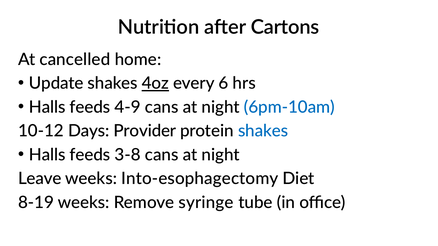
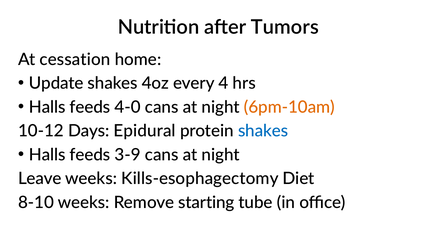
Cartons: Cartons -> Tumors (285, 27)
cancelled: cancelled -> cessation (75, 60)
4oz underline: present -> none (155, 83)
6: 6 -> 4 (223, 83)
4-9: 4-9 -> 4-0 (128, 107)
6pm-10am colour: blue -> orange (289, 107)
Provider: Provider -> Epidural (145, 131)
3-8: 3-8 -> 3-9 (128, 155)
Into-esophagectomy: Into-esophagectomy -> Kills-esophagectomy (200, 179)
8-19: 8-19 -> 8-10 (36, 203)
syringe: syringe -> starting (206, 203)
